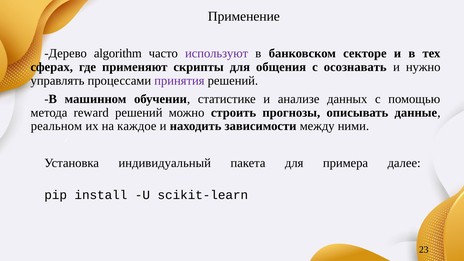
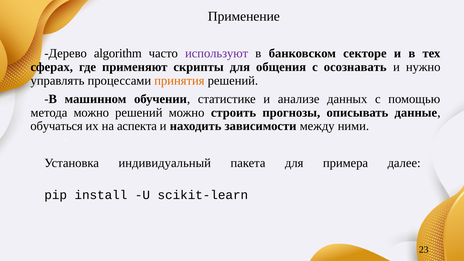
принятия colour: purple -> orange (179, 81)
метода reward: reward -> можно (91, 113)
реальном: реальном -> обучаться (57, 126)
каждое: каждое -> аспекта (137, 126)
